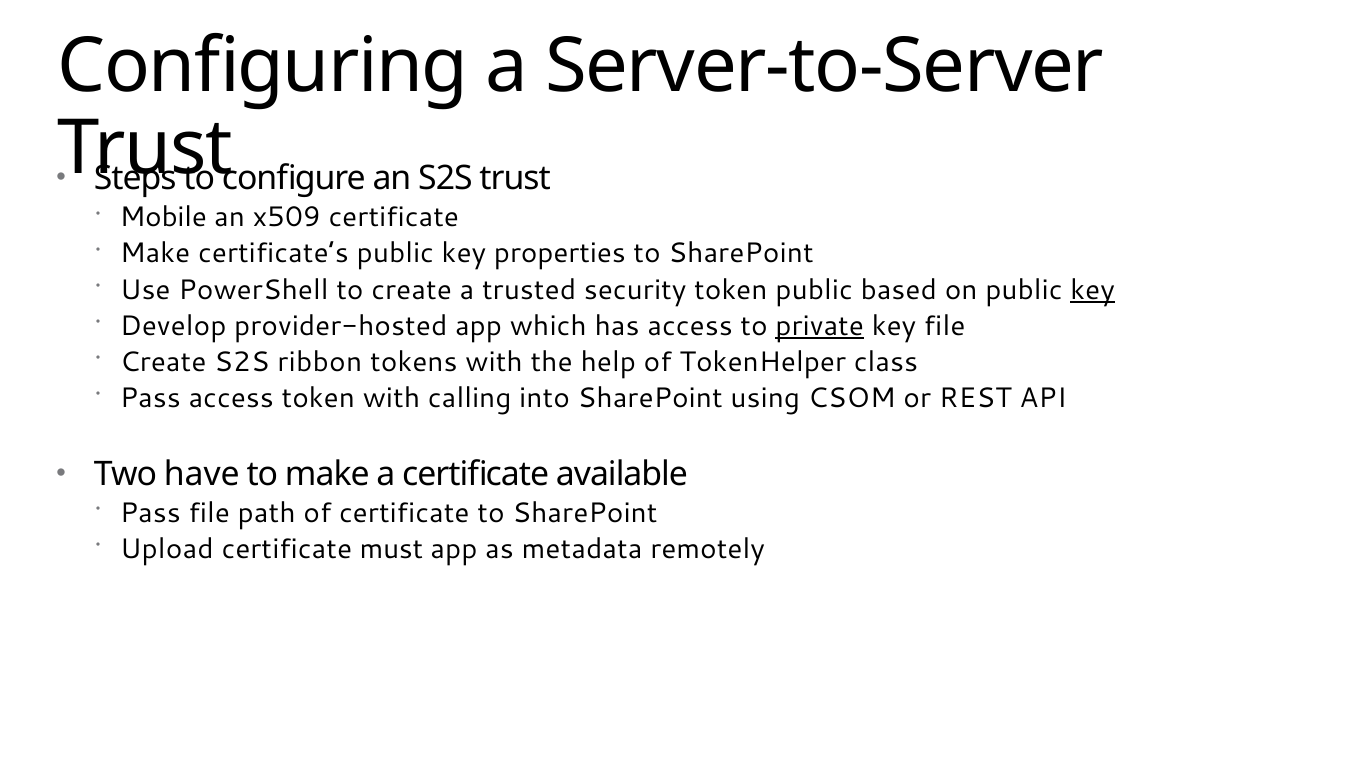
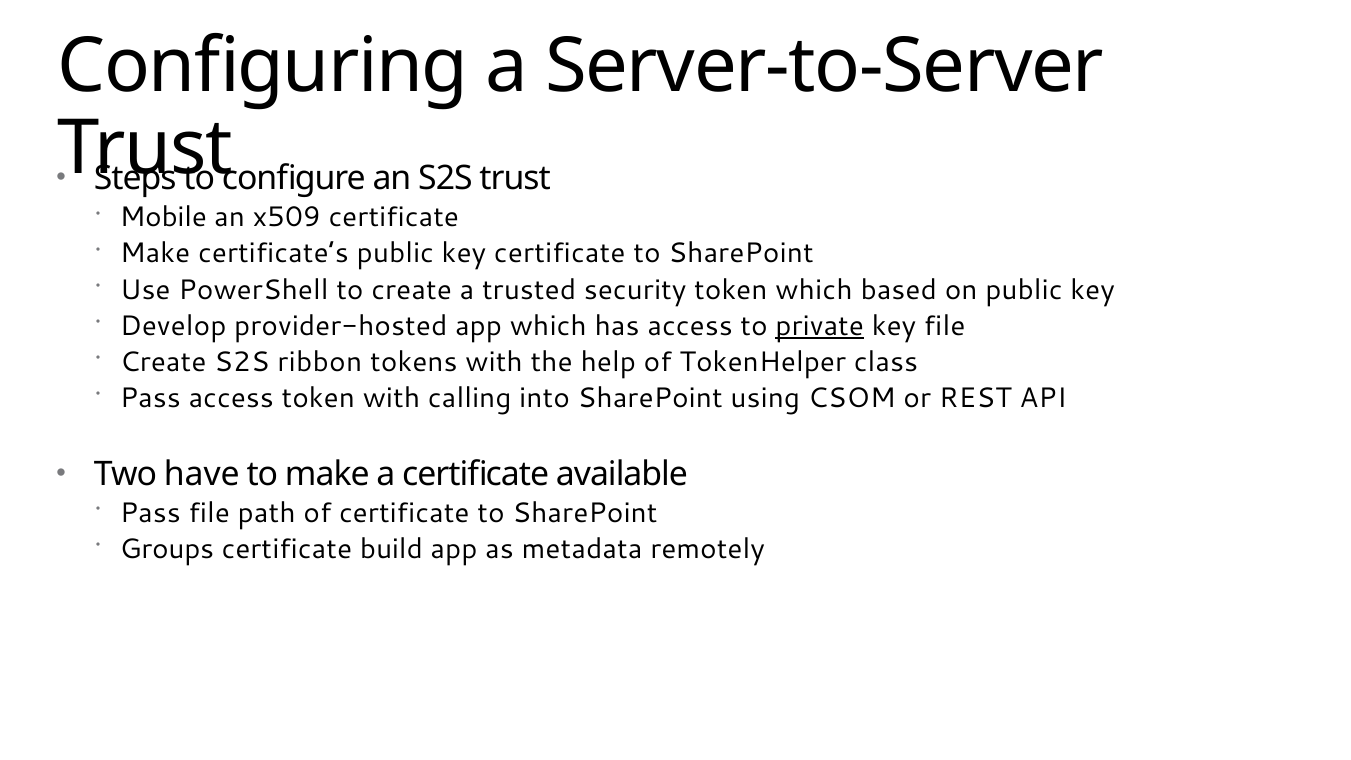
key properties: properties -> certificate (560, 254)
token public: public -> which (814, 290)
key underline: present -> none (1093, 290)
Upload: Upload -> Groups (167, 549)
must: must -> build (391, 549)
